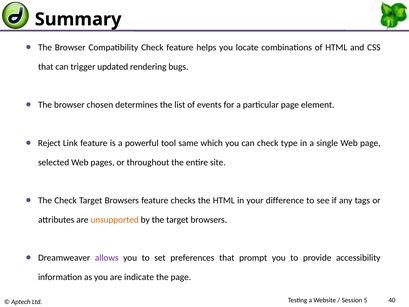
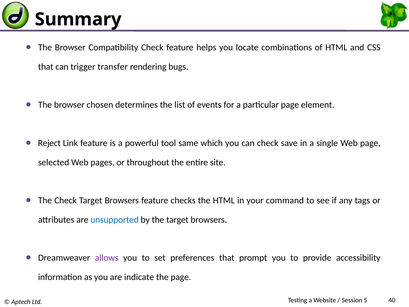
updated: updated -> transfer (113, 67)
type: type -> save (289, 143)
difference: difference -> command (285, 200)
unsupported colour: orange -> blue (115, 219)
